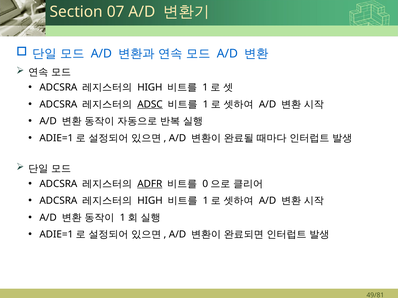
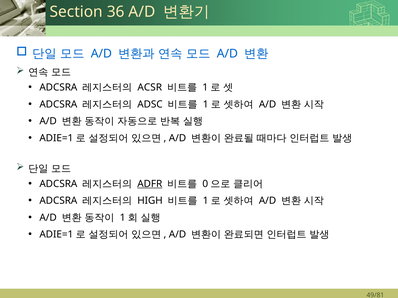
07: 07 -> 36 (116, 12)
HIGH: HIGH -> ACSR (150, 88)
ADSC underline: present -> none (150, 104)
